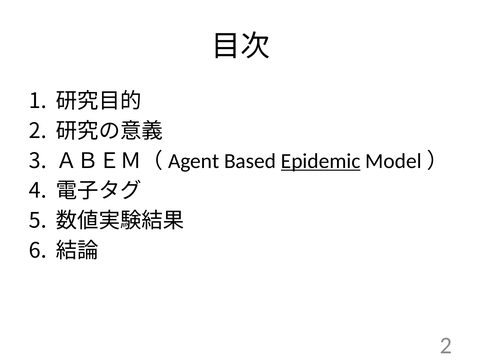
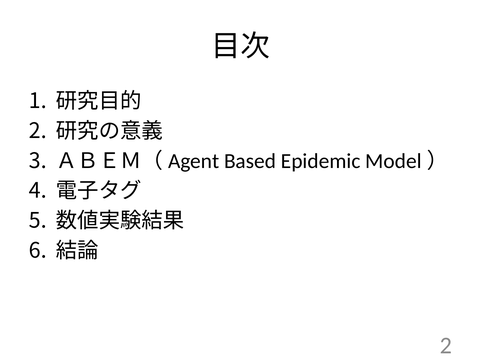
Epidemic underline: present -> none (321, 161)
